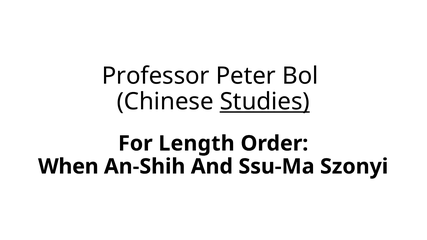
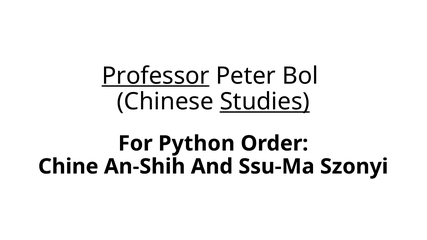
Professor underline: none -> present (156, 76)
Length: Length -> Python (197, 144)
When: When -> Chine (68, 167)
